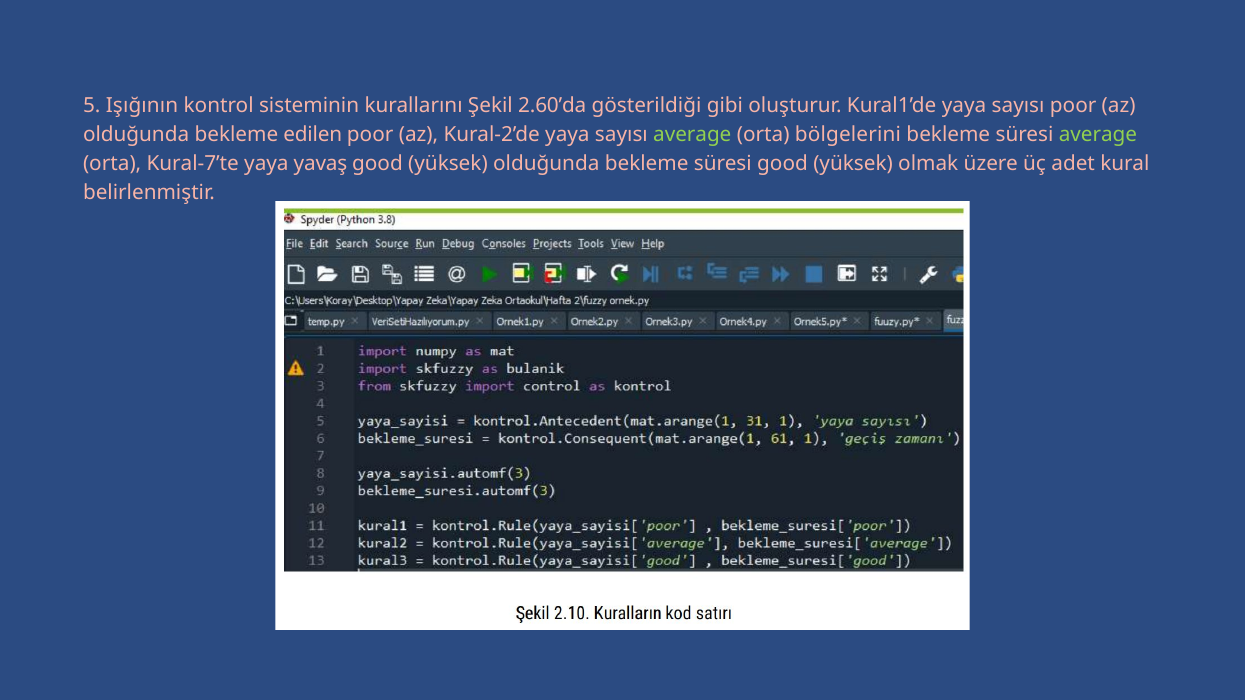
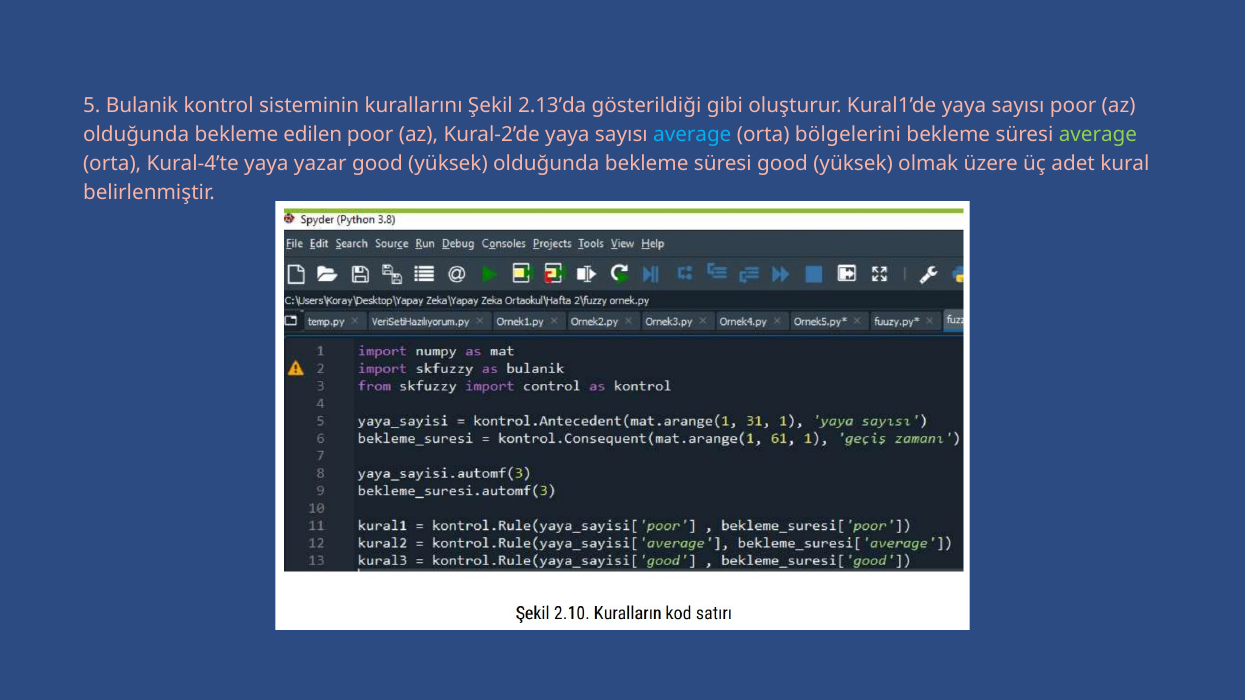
Işığının: Işığının -> Bulanik (142, 105)
2.60’da: 2.60’da -> 2.13’da (552, 105)
average colour: light green -> light blue (692, 134)
Kural-7’te: Kural-7’te -> Kural-4’te (193, 163)
yavaş: yavaş -> yazar (320, 163)
